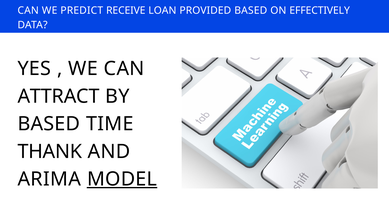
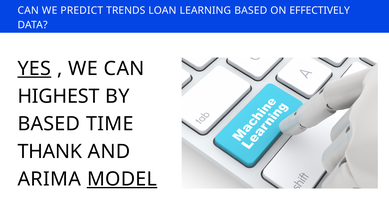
RECEIVE: RECEIVE -> TRENDS (126, 11)
PROVIDED: PROVIDED -> LEARNING (205, 11)
YES underline: none -> present (34, 69)
ATTRACT: ATTRACT -> HIGHEST (59, 96)
